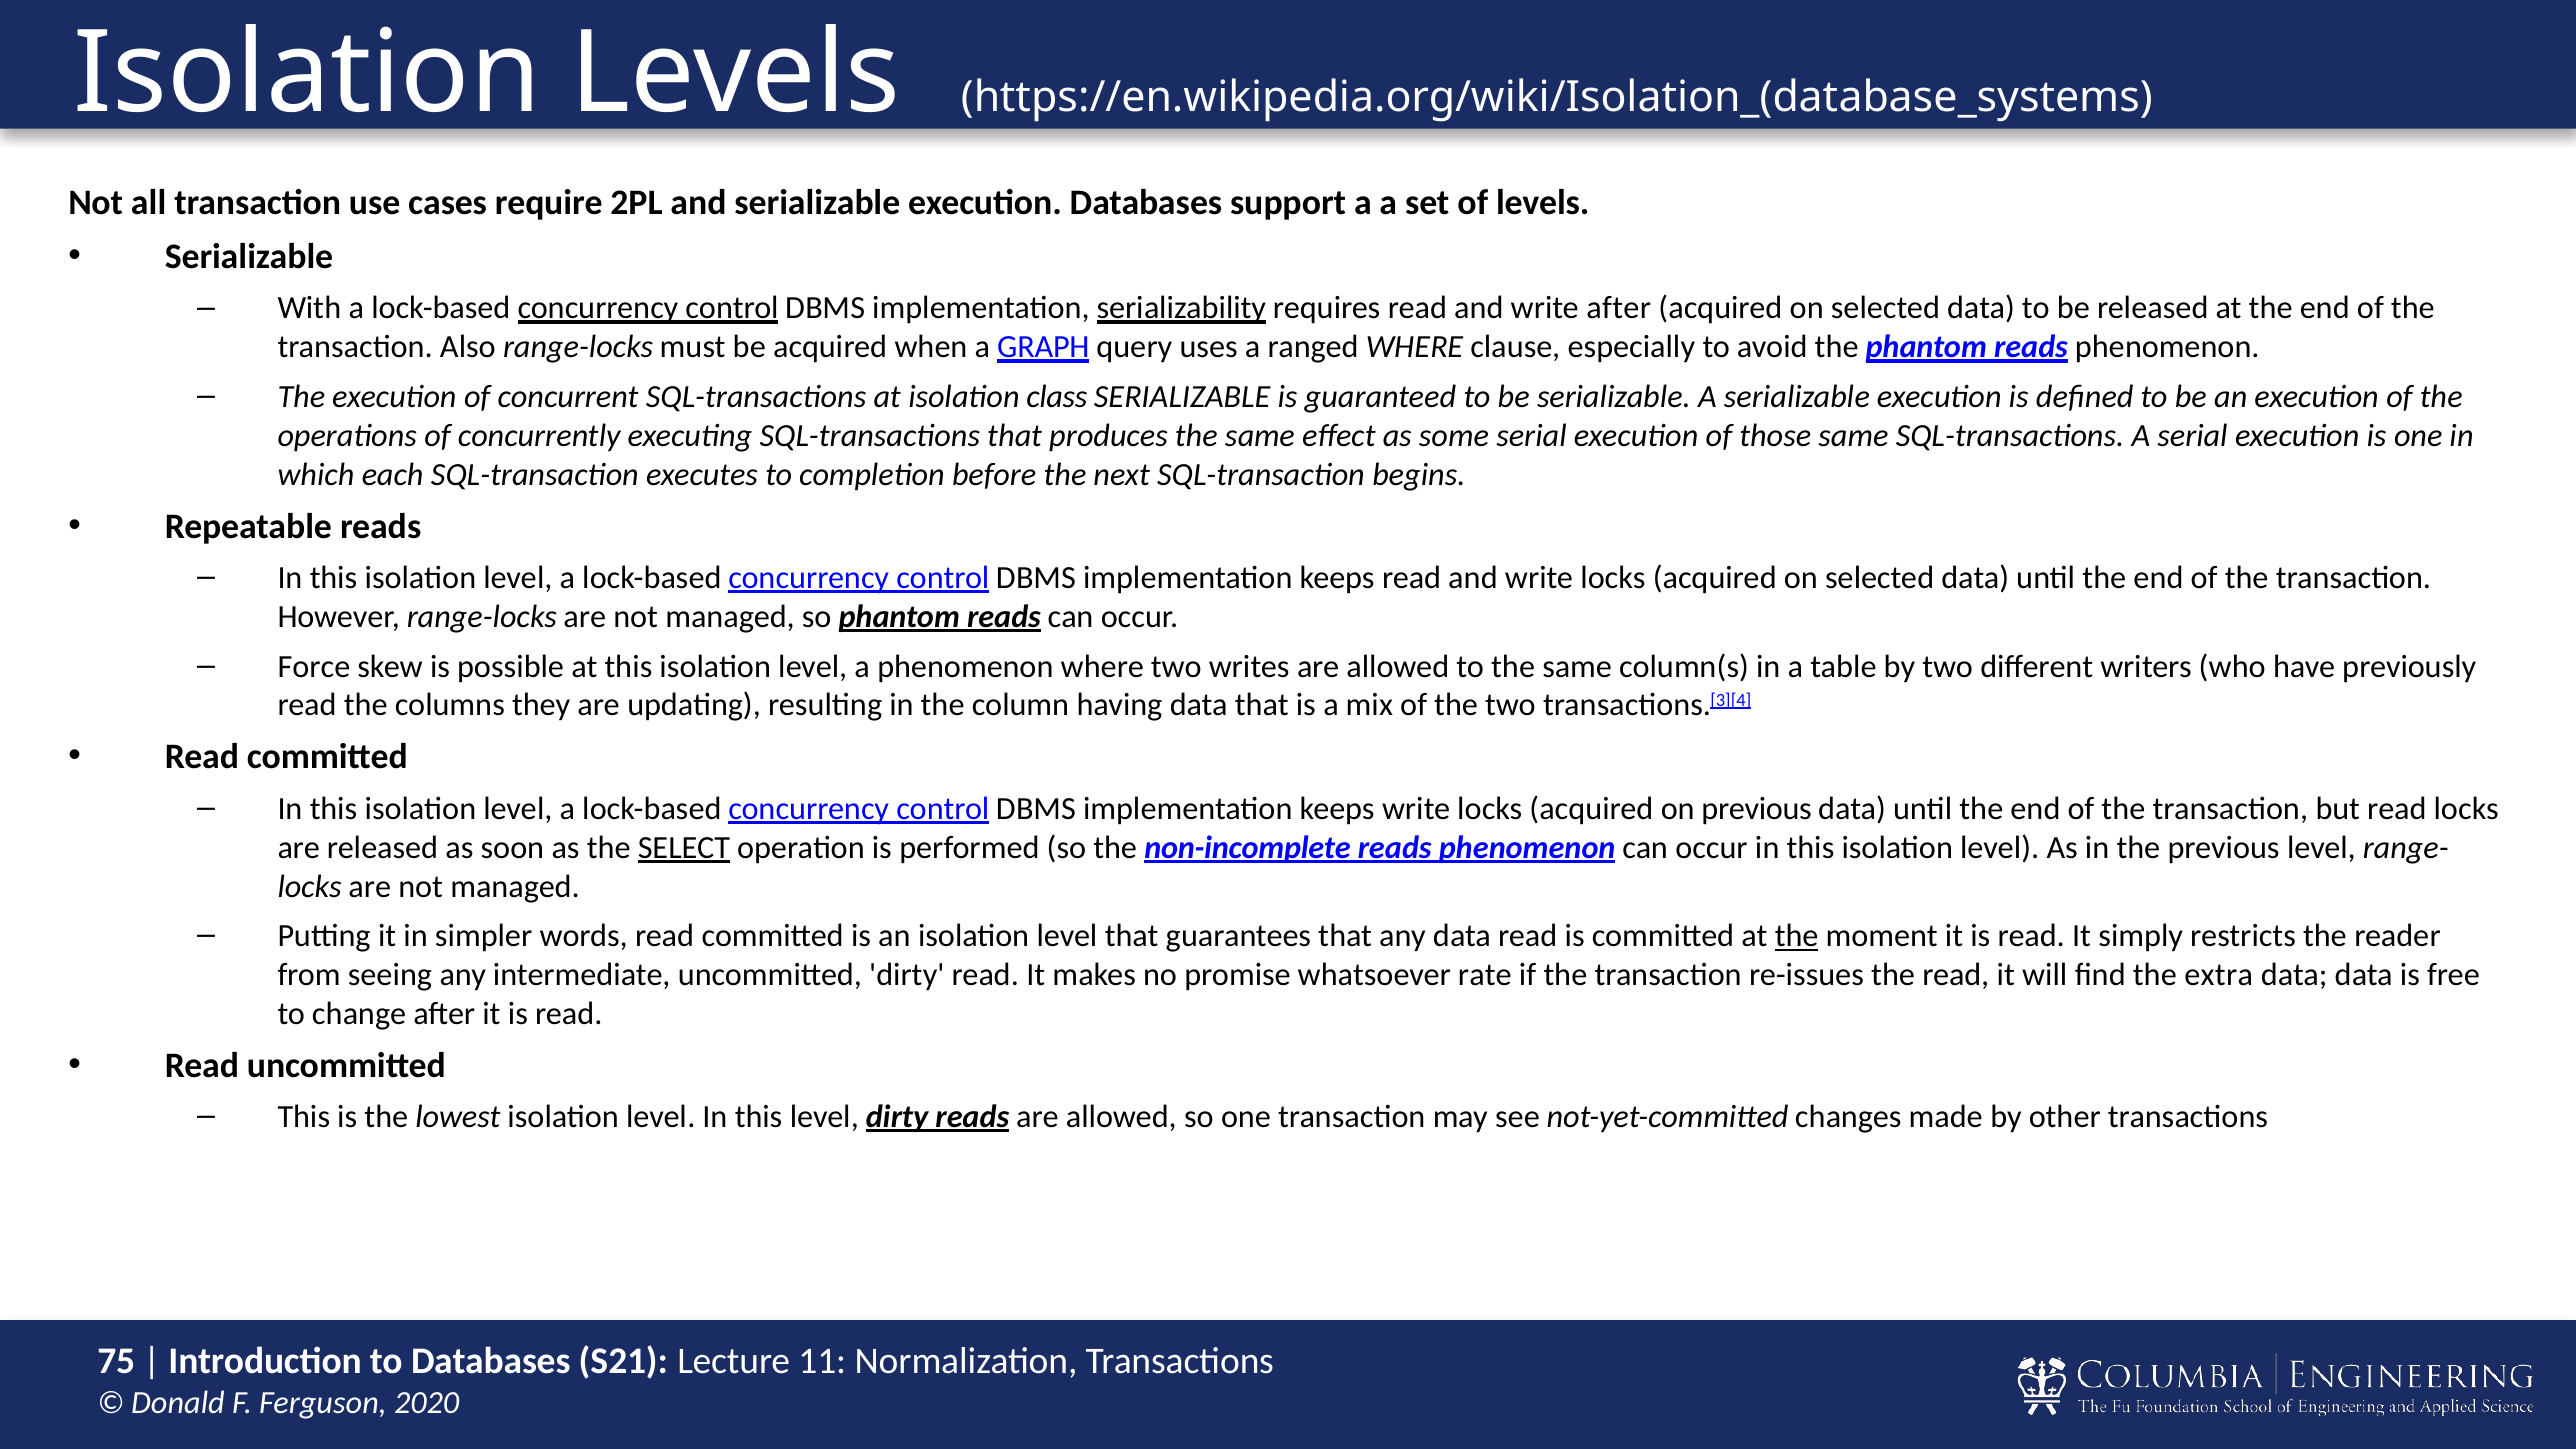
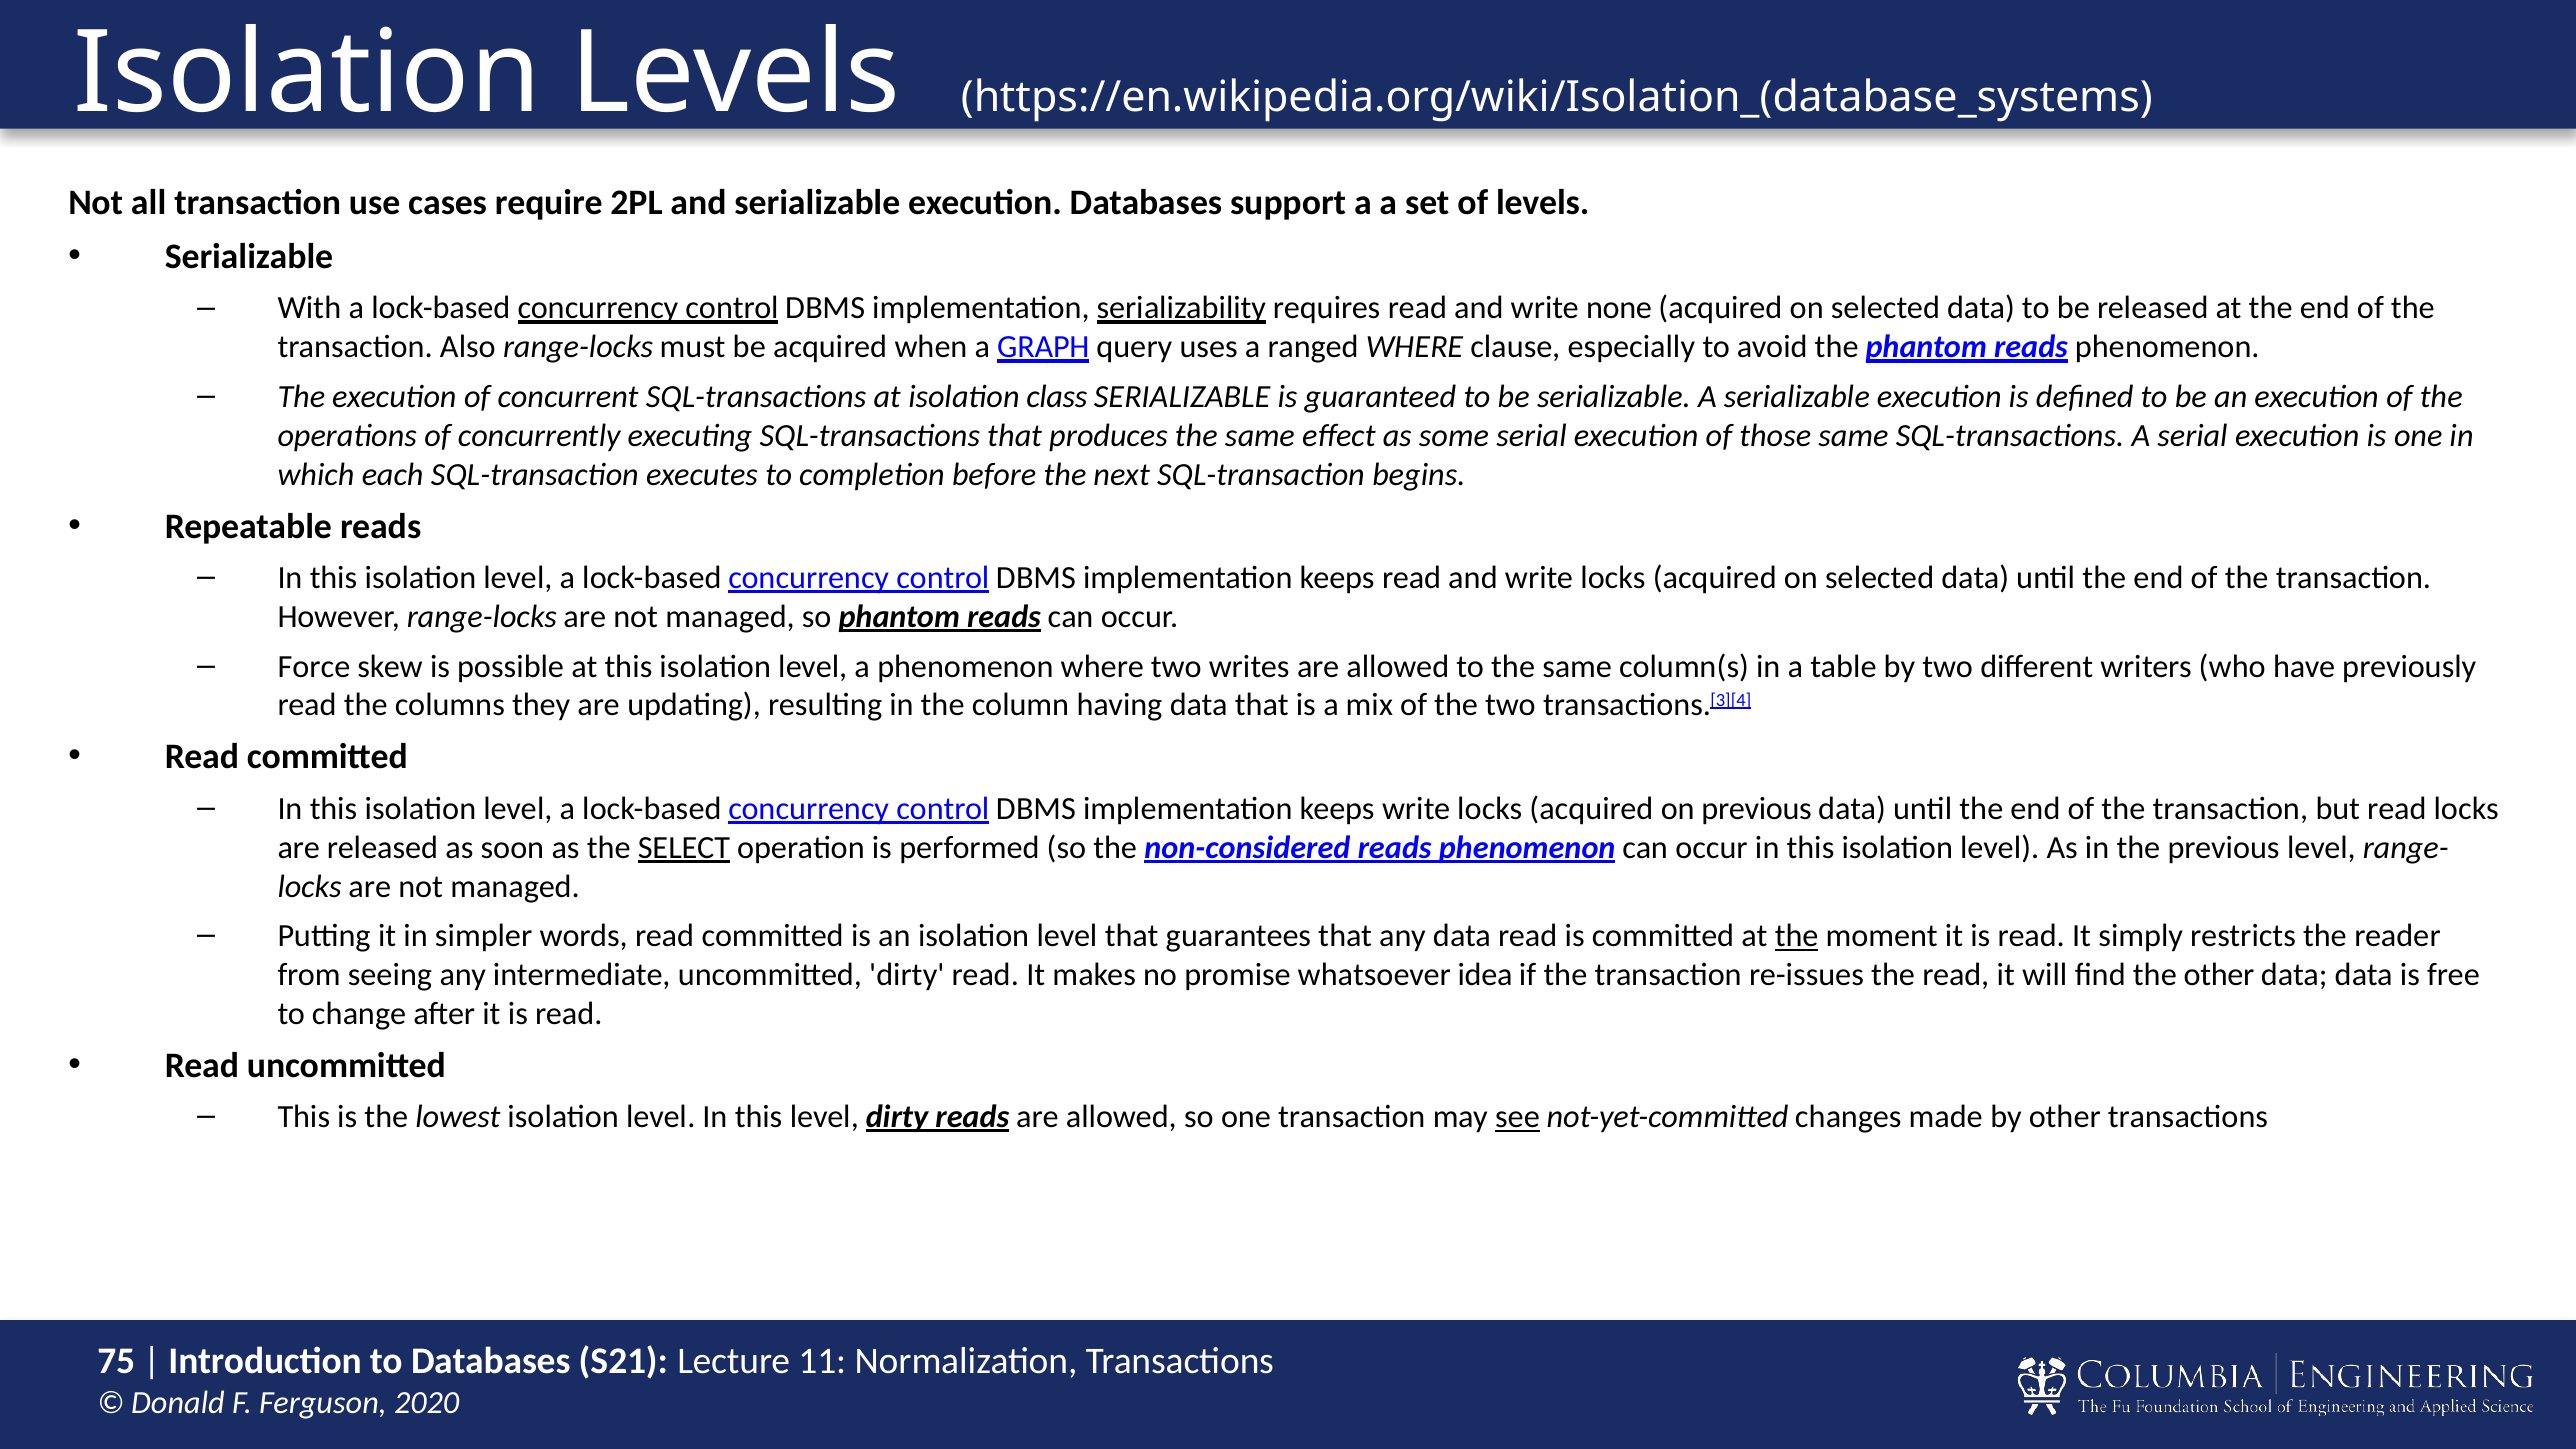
write after: after -> none (1619, 308)
non-incomplete: non-incomplete -> non-considered (1247, 848)
rate: rate -> idea (1485, 975)
the extra: extra -> other (2219, 975)
see underline: none -> present (1517, 1117)
